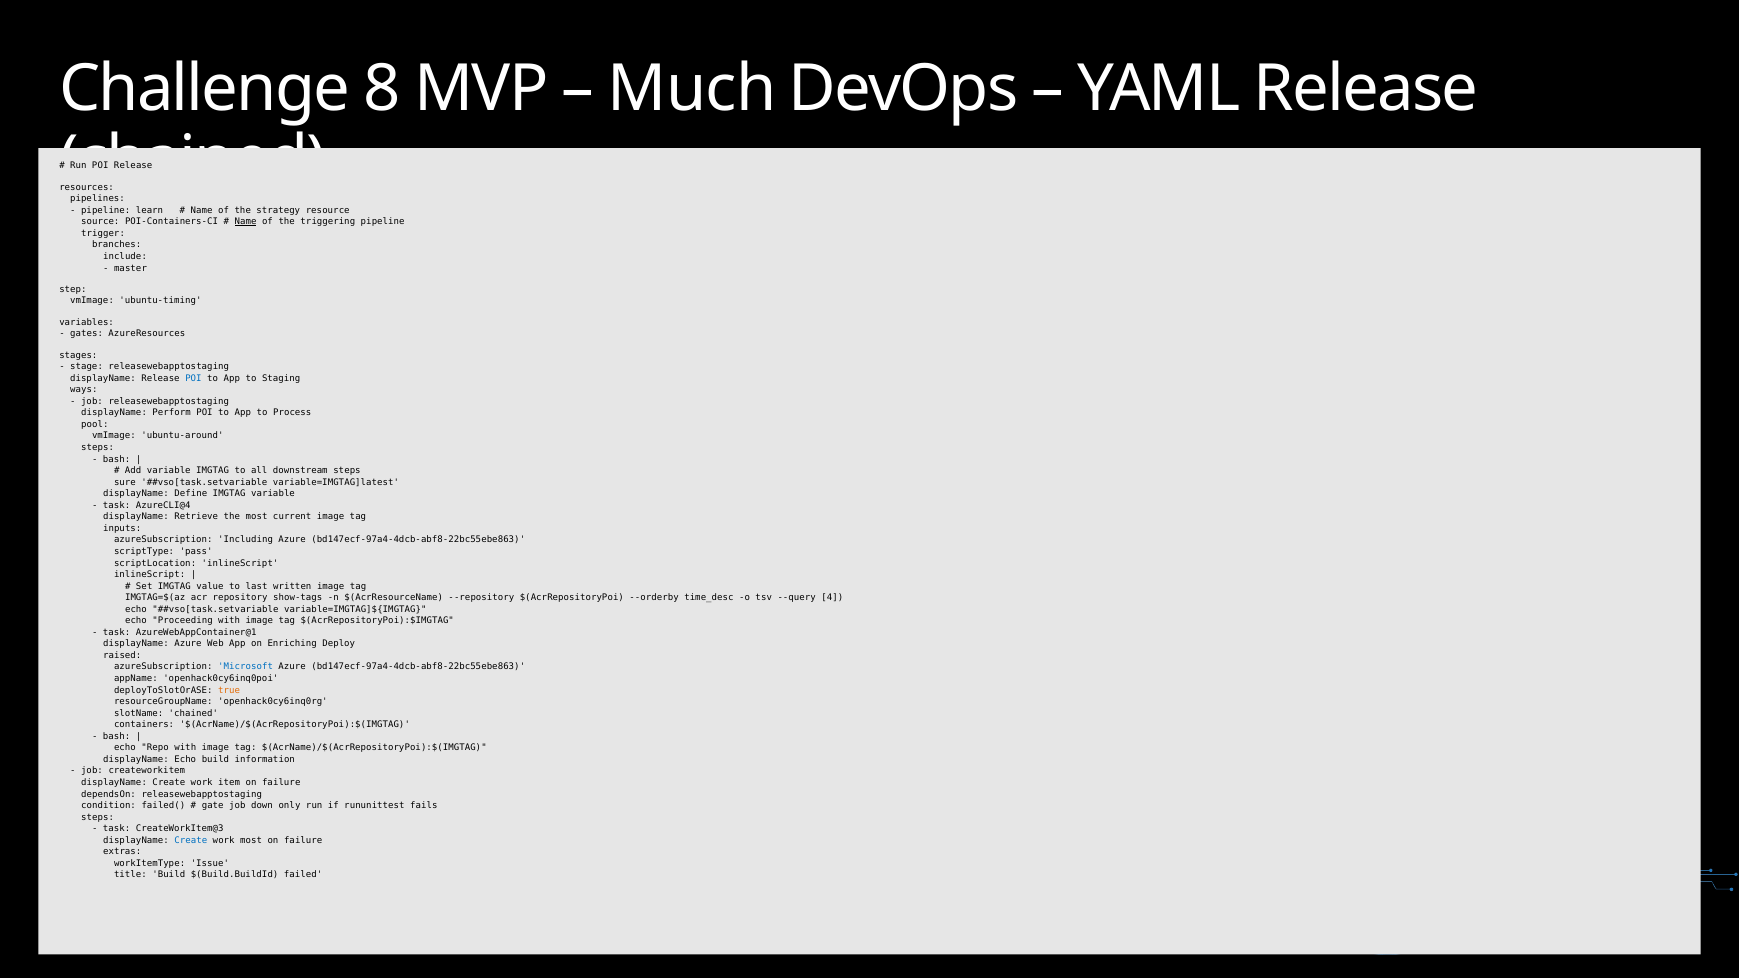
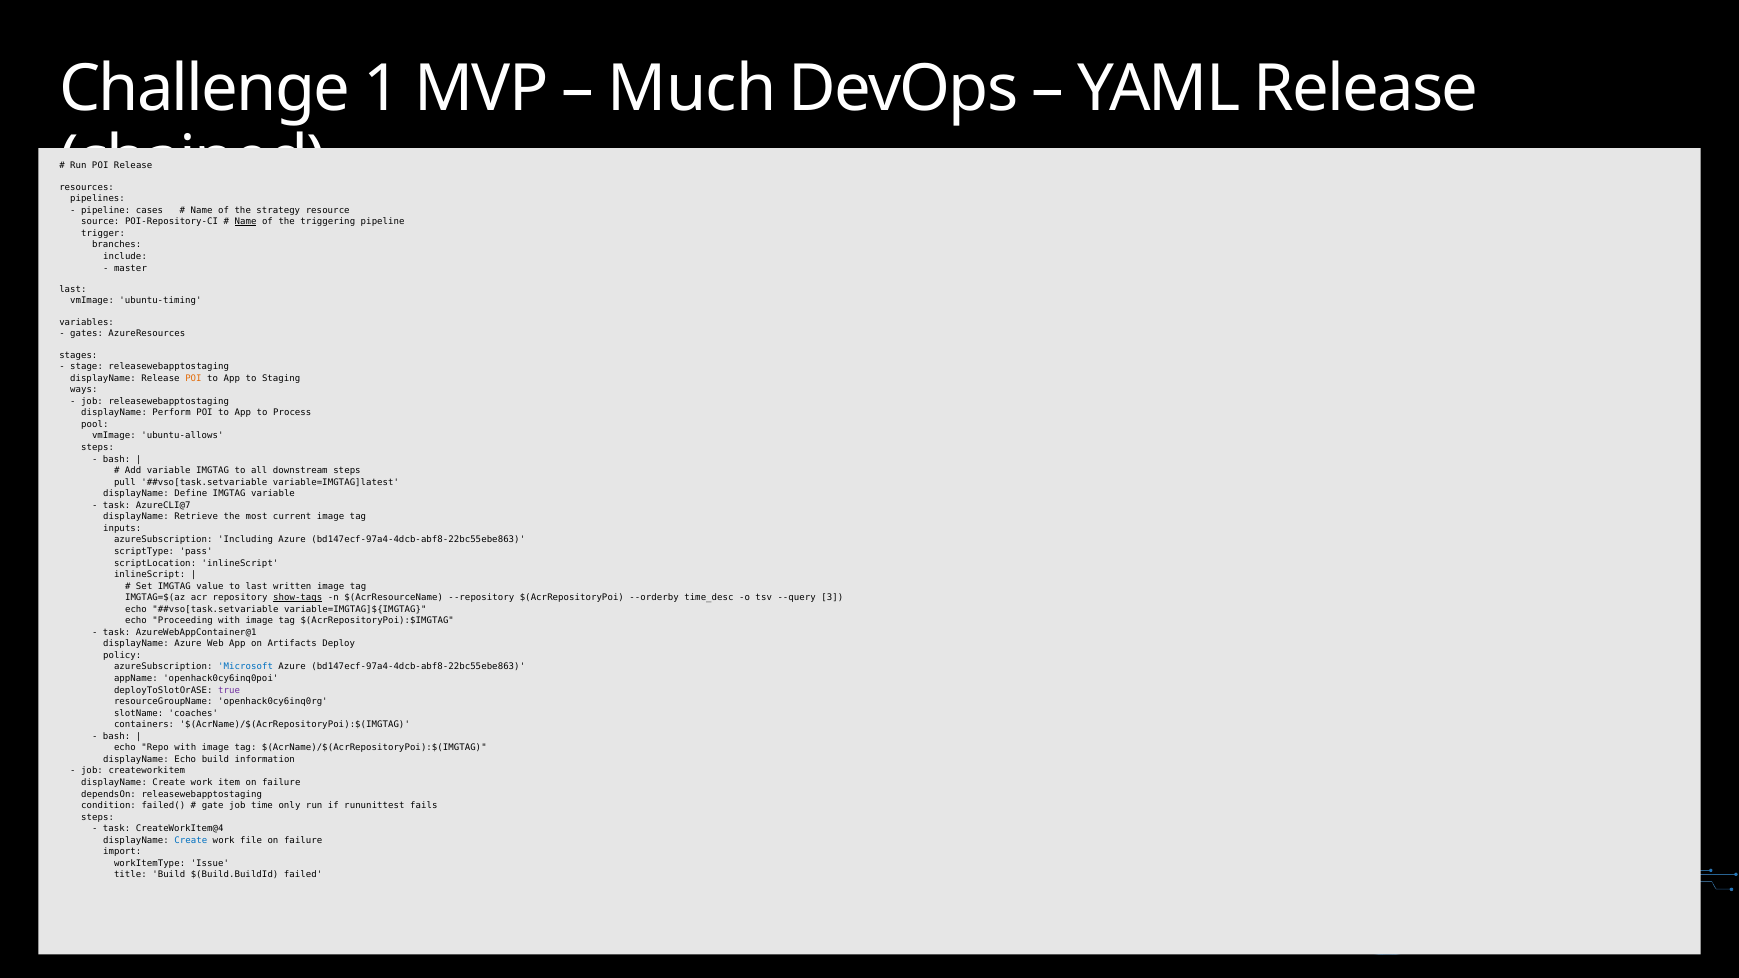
8: 8 -> 1 (382, 89)
learn: learn -> cases (150, 210)
POI-Containers-CI: POI-Containers-CI -> POI-Repository-CI (172, 222)
step: step -> last (73, 289)
POI colour: blue -> orange (193, 378)
ubuntu-around: ubuntu-around -> ubuntu-allows (182, 436)
sure: sure -> pull (125, 482)
AzureCLI@4: AzureCLI@4 -> AzureCLI@7 (163, 505)
show-tags underline: none -> present (298, 598)
4: 4 -> 3 (832, 598)
Enriching: Enriching -> Artifacts (292, 644)
raised: raised -> policy (122, 656)
true colour: orange -> purple (229, 690)
slotName chained: chained -> coaches (193, 713)
down: down -> time (262, 806)
CreateWorkItem@3: CreateWorkItem@3 -> CreateWorkItem@4 (180, 829)
work most: most -> file (251, 840)
extras: extras -> import (122, 852)
